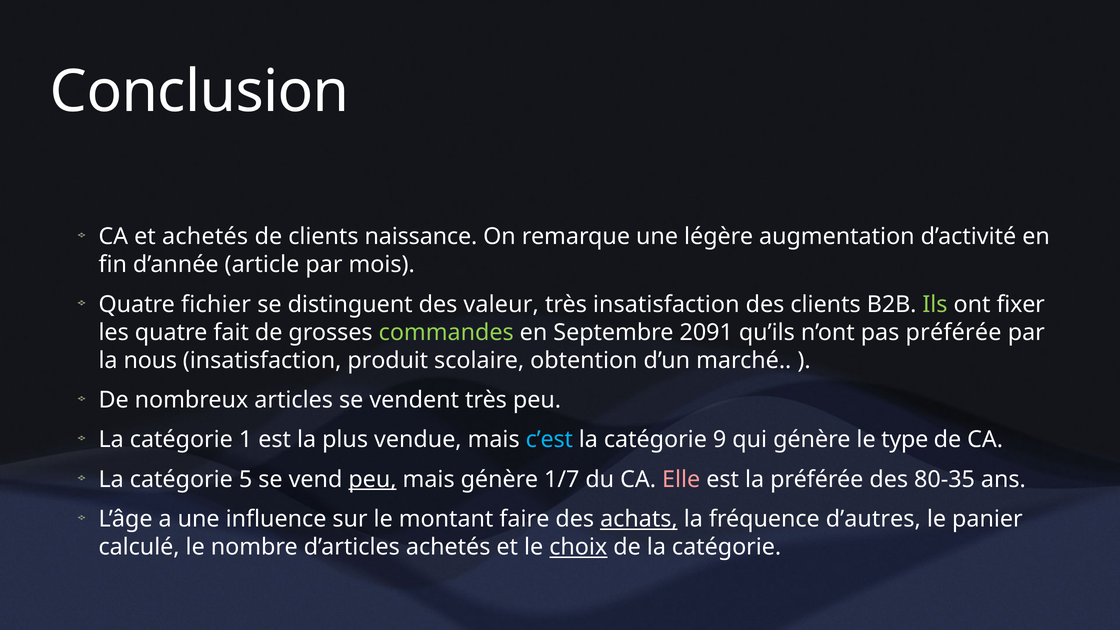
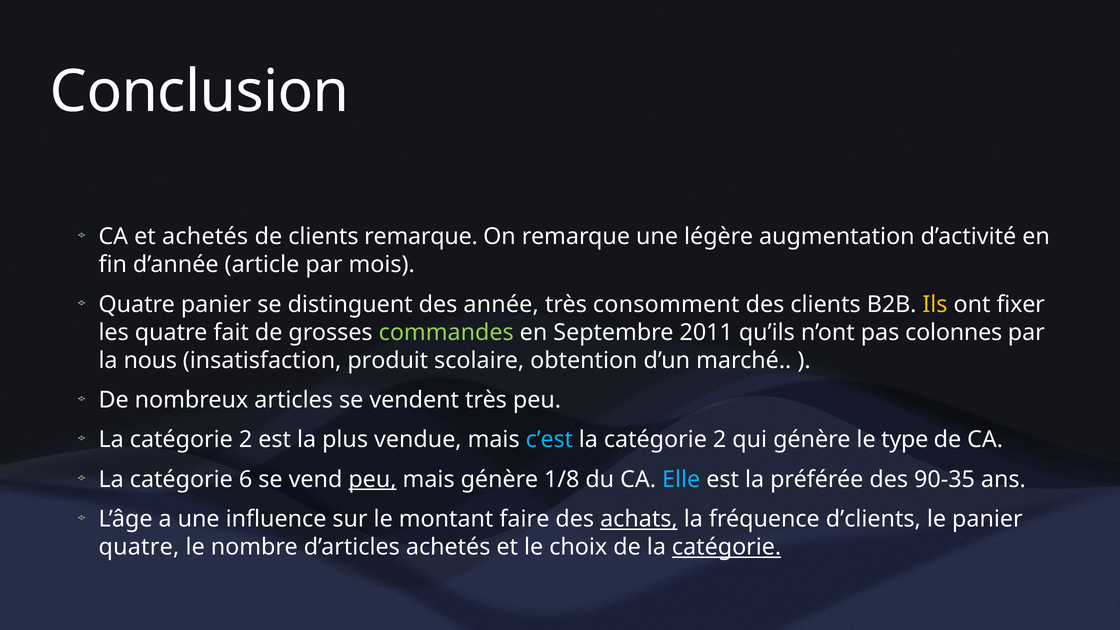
clients naissance: naissance -> remarque (421, 237)
Quatre fichier: fichier -> panier (216, 304)
valeur: valeur -> année (501, 304)
très insatisfaction: insatisfaction -> consomment (666, 304)
Ils colour: light green -> yellow (935, 304)
2091: 2091 -> 2011 (706, 332)
pas préférée: préférée -> colonnes (954, 332)
1: 1 -> 2 (246, 440)
9: 9 -> 2 (720, 440)
5: 5 -> 6 (246, 479)
1/7: 1/7 -> 1/8 (562, 479)
Elle colour: pink -> light blue (681, 479)
80-35: 80-35 -> 90-35 (945, 479)
d’autres: d’autres -> d’clients (873, 519)
calculé: calculé -> quatre (139, 547)
choix underline: present -> none (578, 547)
catégorie underline: none -> present (727, 547)
